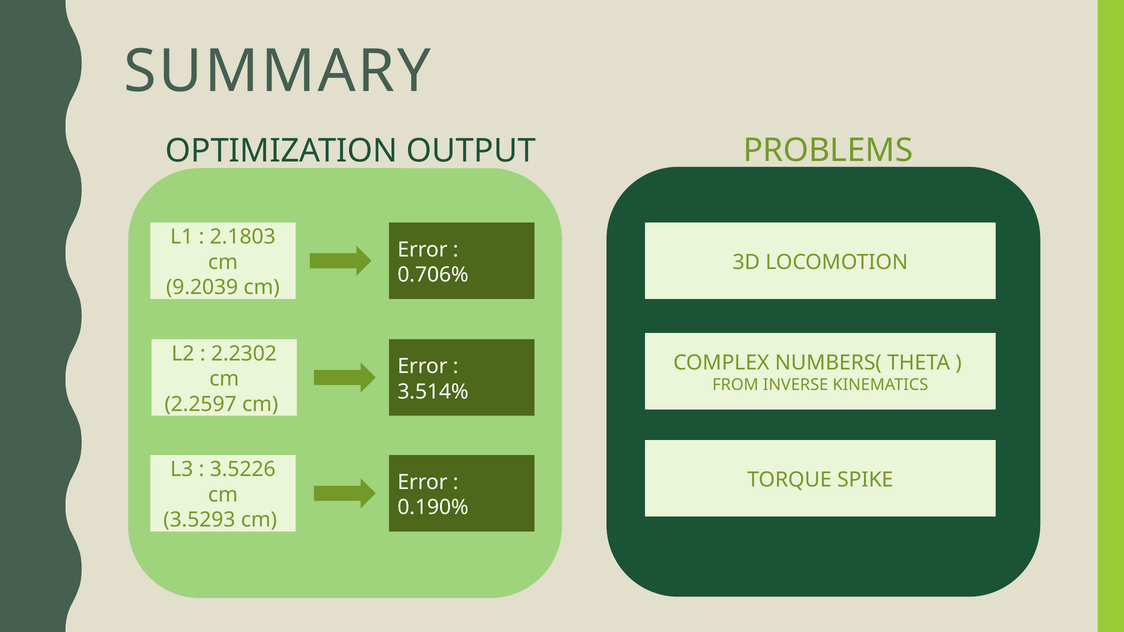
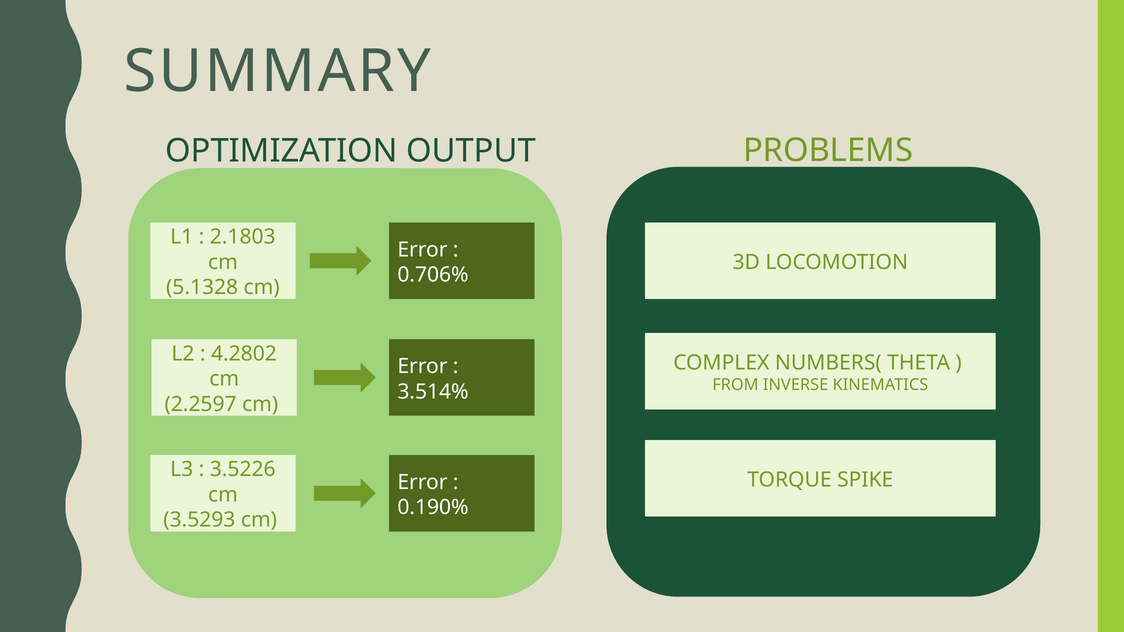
9.2039: 9.2039 -> 5.1328 (202, 288)
2.2302: 2.2302 -> 4.2802 (244, 354)
